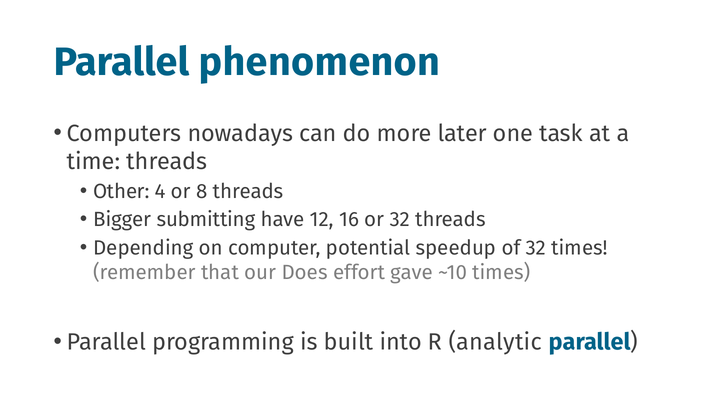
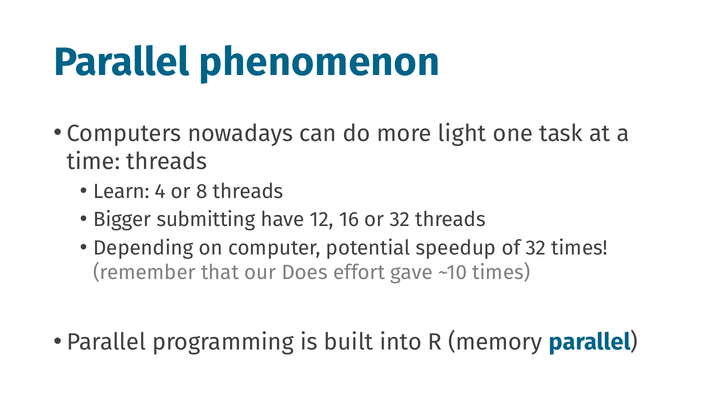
later: later -> light (462, 133)
Other: Other -> Learn (121, 191)
analytic: analytic -> memory (495, 342)
